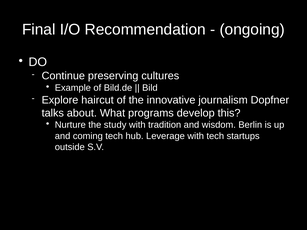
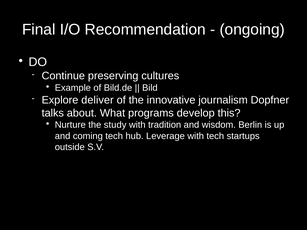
haircut: haircut -> deliver (97, 100)
